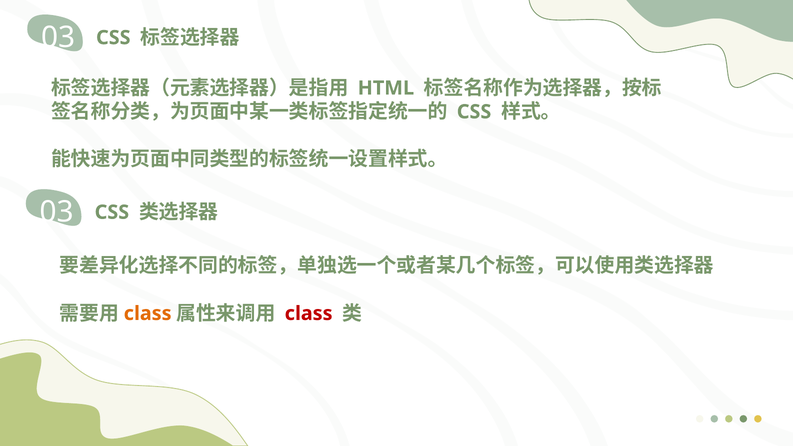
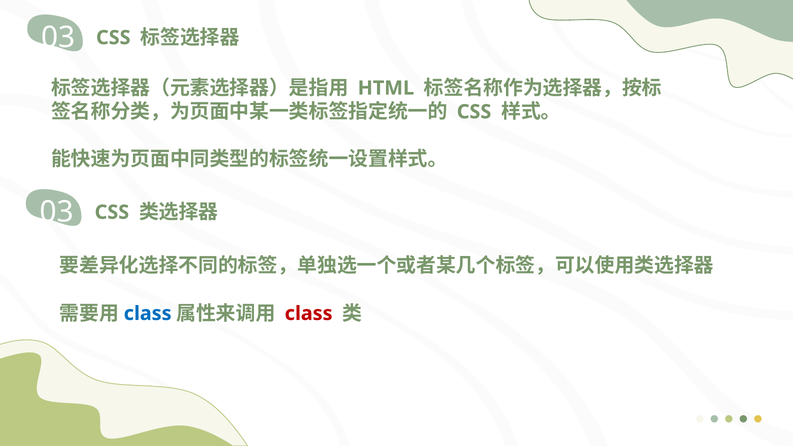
class colour: orange -> blue (148, 314)
